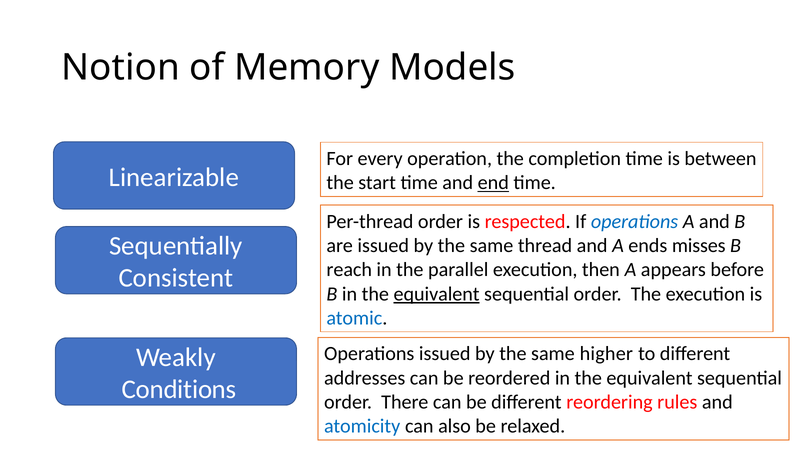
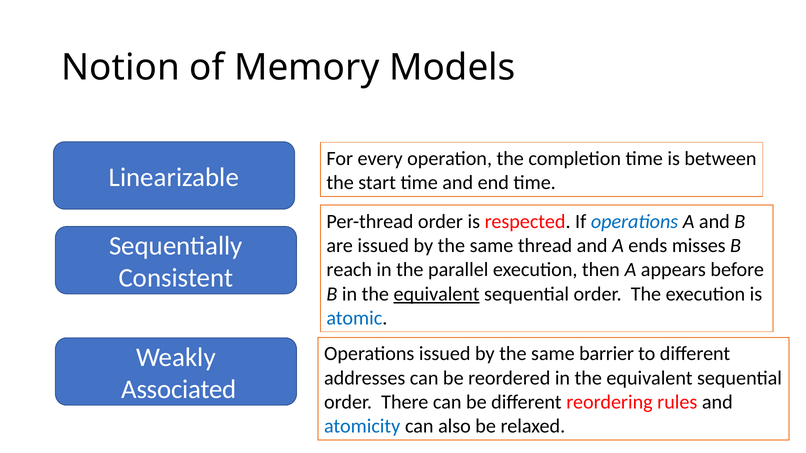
end underline: present -> none (493, 183)
higher: higher -> barrier (607, 354)
Conditions: Conditions -> Associated (179, 390)
